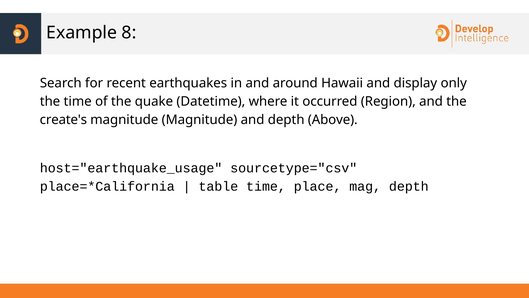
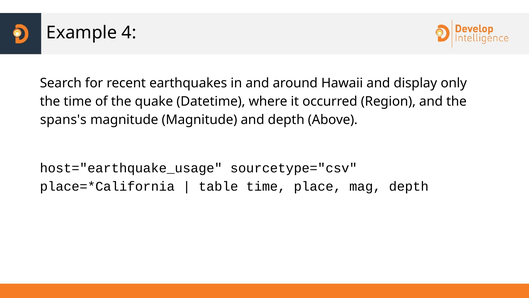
8: 8 -> 4 (129, 32)
create's: create's -> spans's (63, 120)
